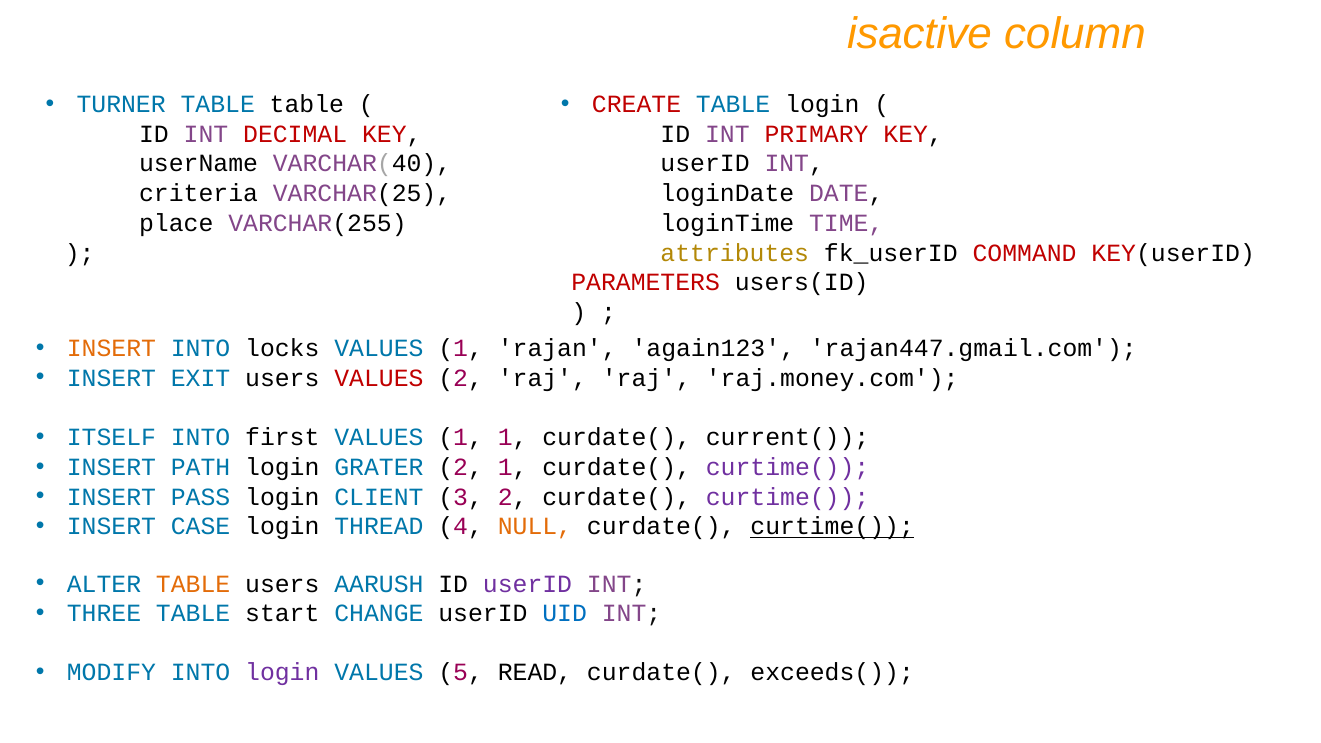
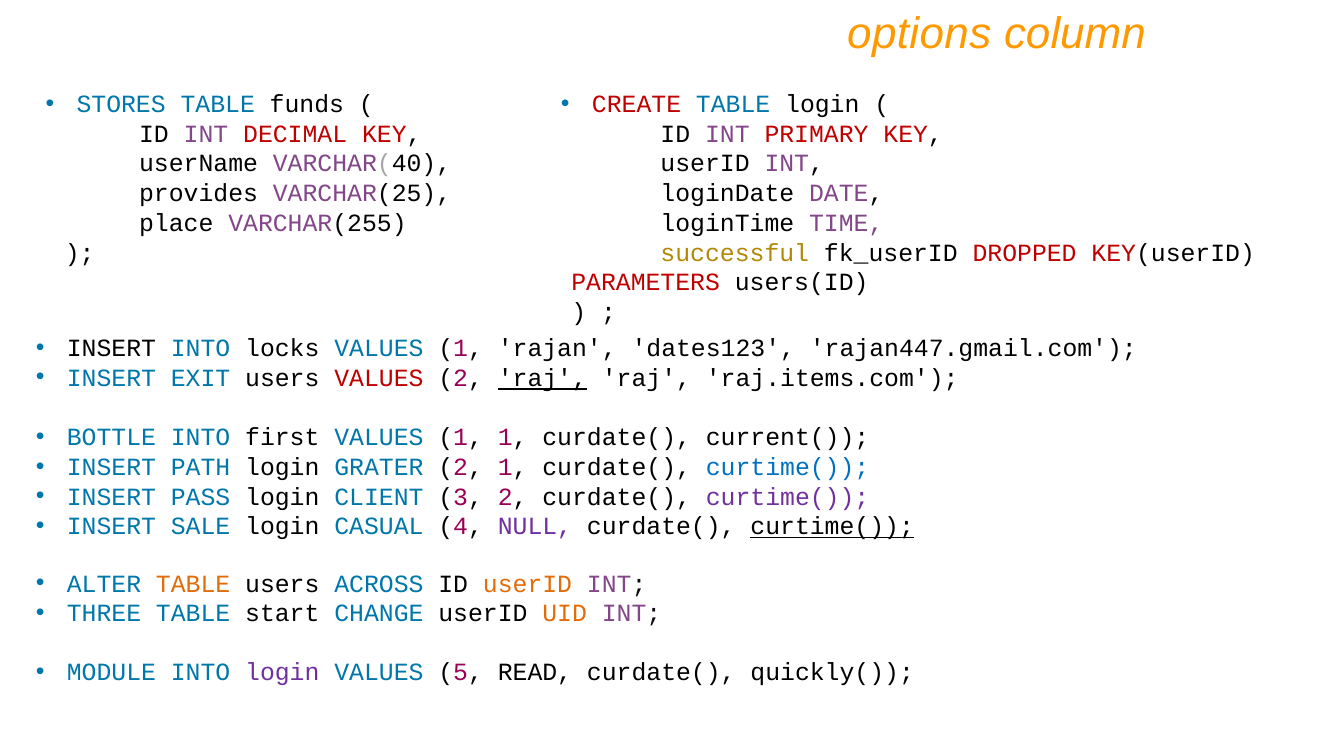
isactive: isactive -> options (919, 34)
TURNER: TURNER -> STORES (121, 104)
TABLE table: table -> funds (307, 104)
criteria: criteria -> provides (199, 193)
attributes: attributes -> successful (735, 253)
COMMAND: COMMAND -> DROPPED (1025, 253)
INSERT colour: orange -> black (111, 348)
again123: again123 -> dates123 (713, 348)
raj underline: none -> present (542, 378)
raj.money.com: raj.money.com -> raj.items.com (832, 378)
ITSELF: ITSELF -> BOTTLE (111, 438)
curtime( colour: purple -> blue (788, 467)
CASE: CASE -> SALE (201, 527)
THREAD: THREAD -> CASUAL (379, 527)
NULL colour: orange -> purple (535, 527)
AARUSH: AARUSH -> ACROSS (379, 584)
userID colour: purple -> orange (528, 584)
UID colour: blue -> orange (565, 614)
MODIFY: MODIFY -> MODULE (111, 673)
exceeds(: exceeds( -> quickly( (832, 673)
